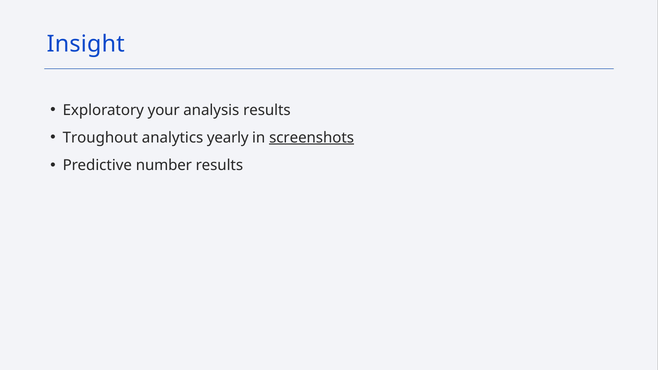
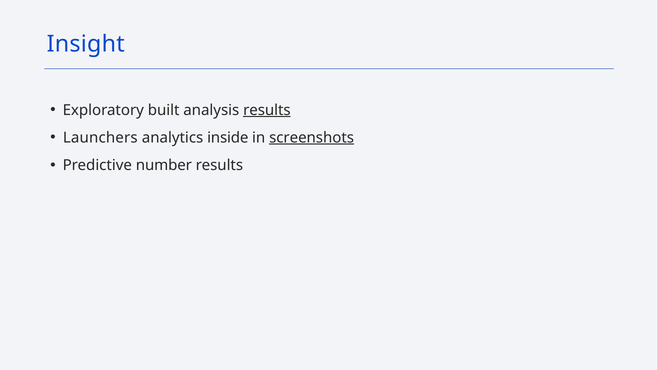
your: your -> built (164, 110)
results underline: none -> present (267, 110)
Troughout: Troughout -> Launchers (100, 138)
yearly: yearly -> inside (228, 138)
